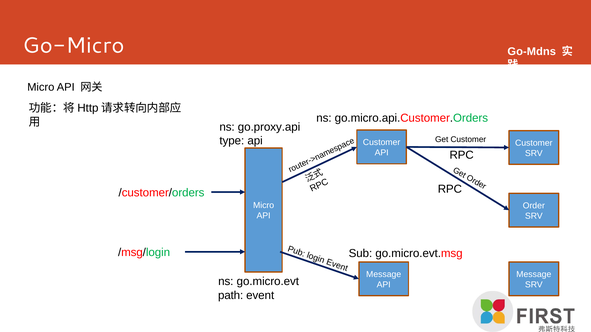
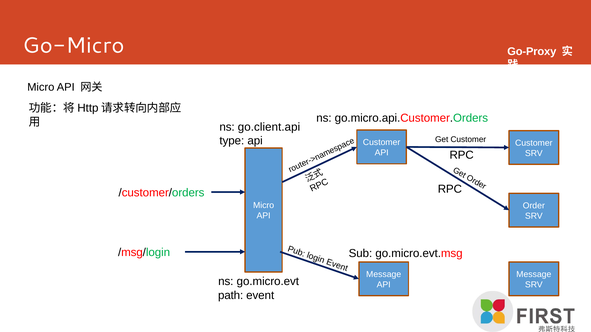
Go-Mdns: Go-Mdns -> Go-Proxy (532, 51)
go.proxy.api: go.proxy.api -> go.client.api (269, 127)
